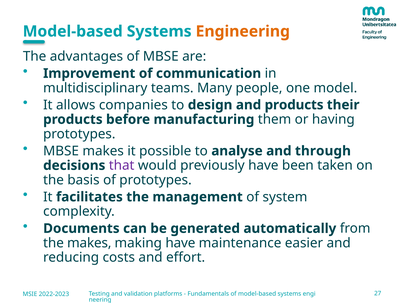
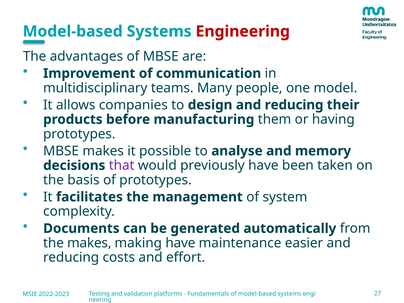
Engineering colour: orange -> red (243, 31)
design and products: products -> reducing (294, 105)
through: through -> memory (323, 151)
